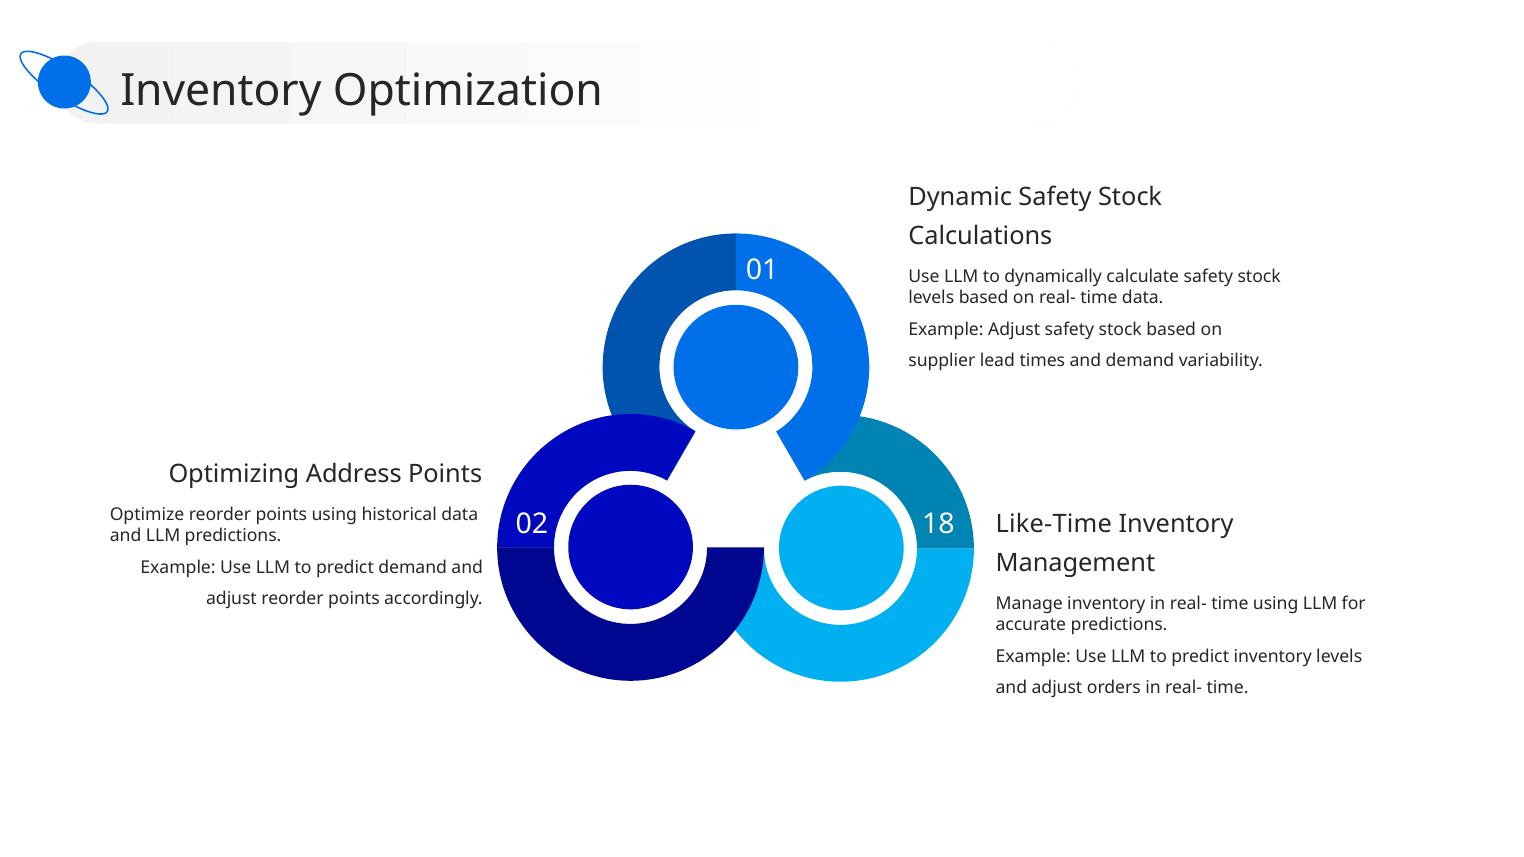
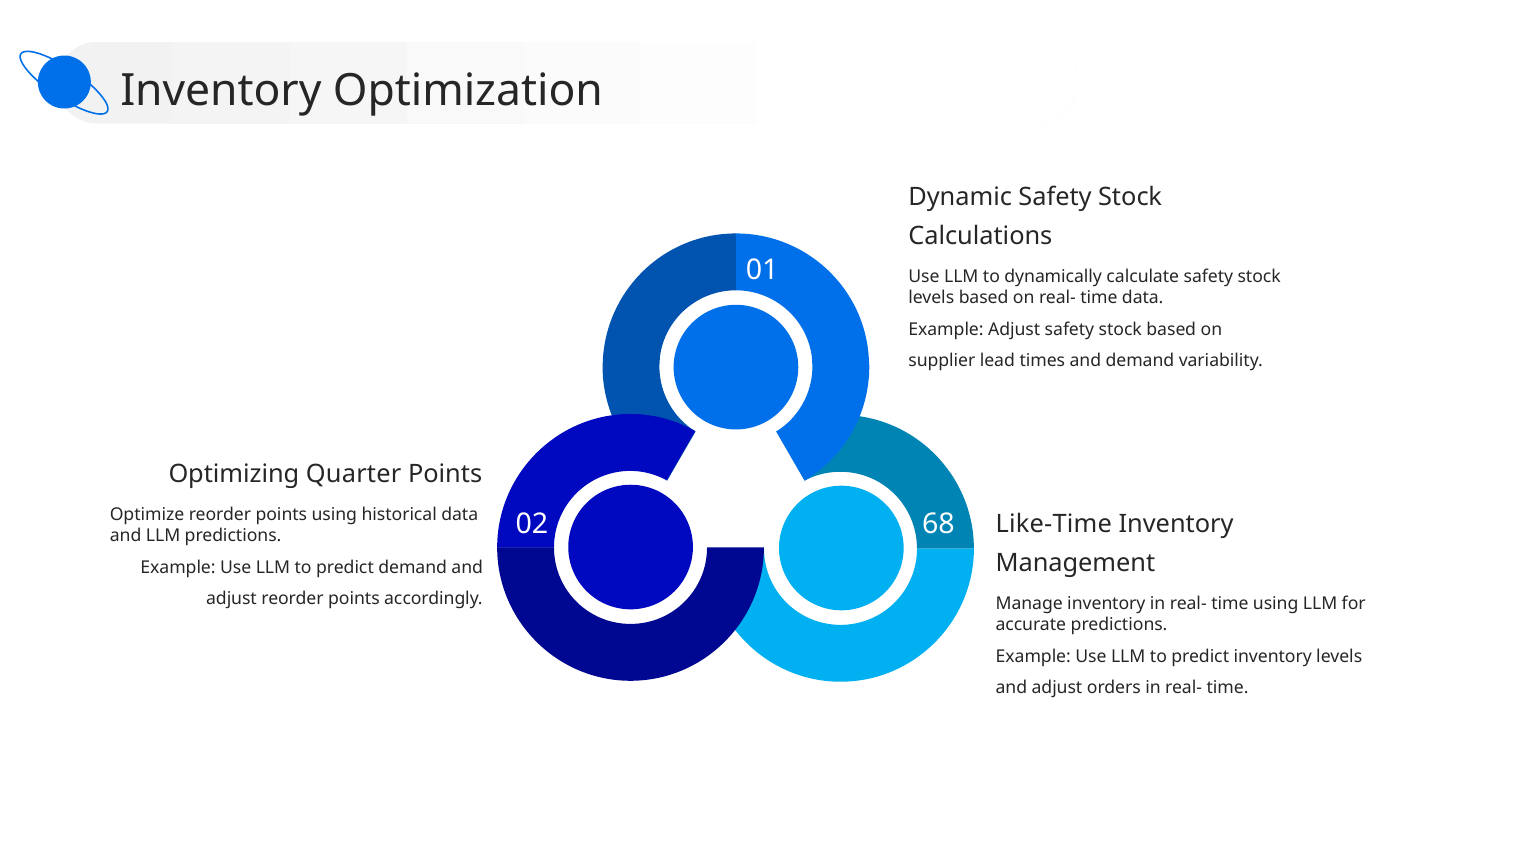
Address: Address -> Quarter (354, 475)
18: 18 -> 68 (938, 524)
